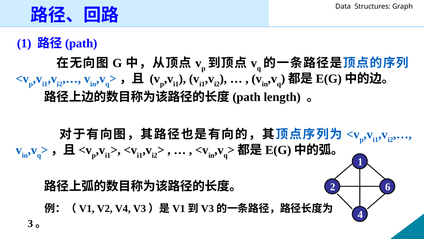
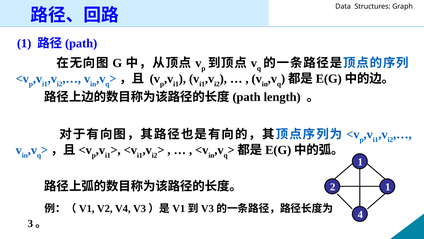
2 6: 6 -> 1 (388, 187)
